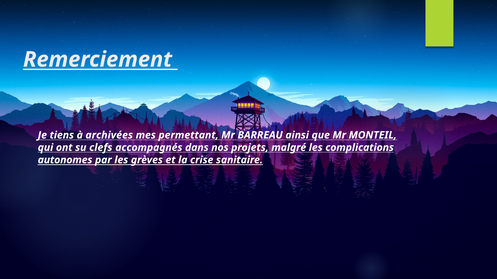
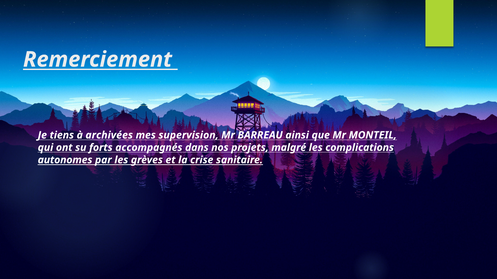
permettant: permettant -> supervision (189, 135)
clefs: clefs -> forts (101, 148)
